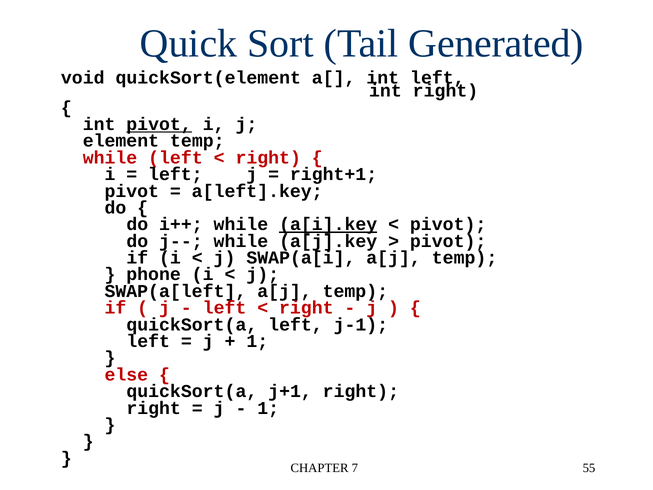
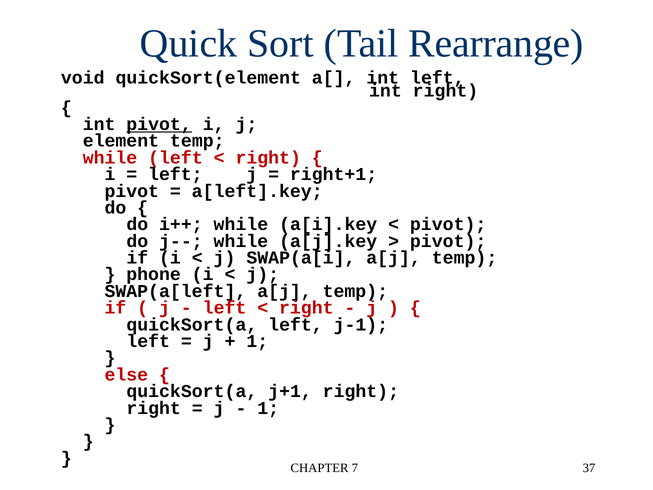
Generated: Generated -> Rearrange (496, 44)
a[i].key underline: present -> none (328, 224)
55: 55 -> 37 (589, 468)
